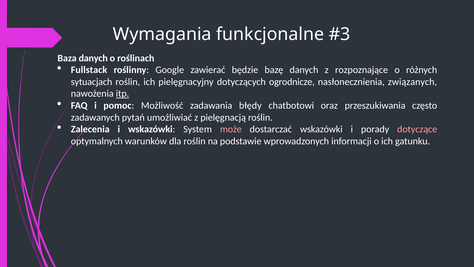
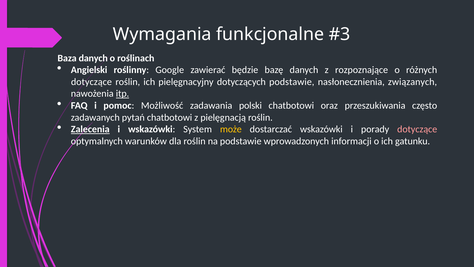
Fullstack: Fullstack -> Angielski (89, 70)
sytuacjach: sytuacjach -> dotyczące (91, 82)
dotyczących ogrodnicze: ogrodnicze -> podstawie (292, 82)
błędy: błędy -> polski (250, 105)
pytań umożliwiać: umożliwiać -> chatbotowi (170, 117)
Zalecenia underline: none -> present (90, 129)
może colour: pink -> yellow (231, 129)
